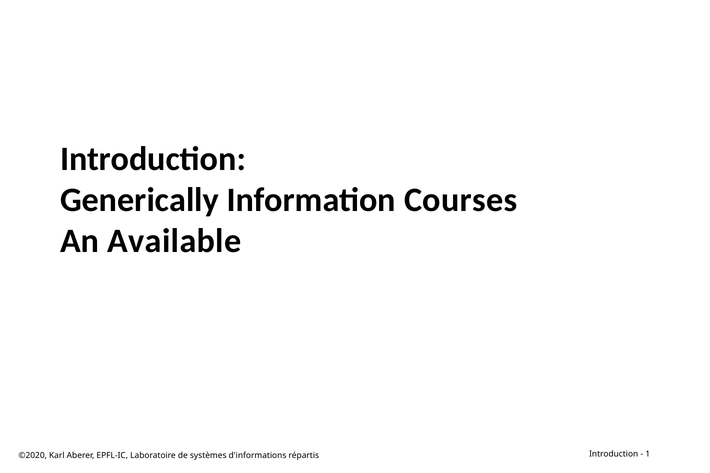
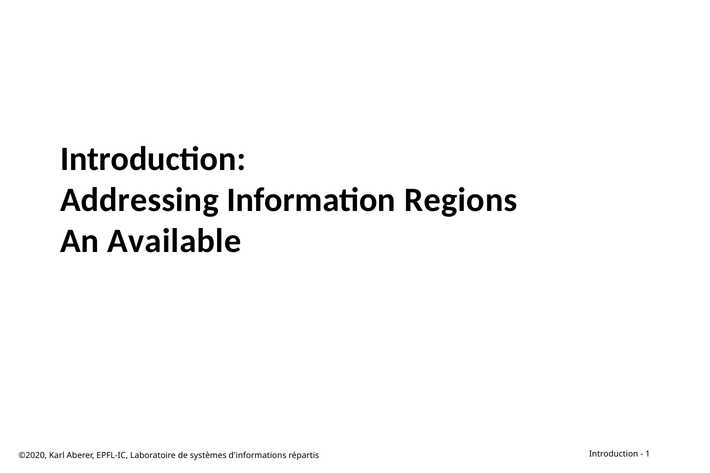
Generically: Generically -> Addressing (139, 200)
Courses: Courses -> Regions (461, 200)
